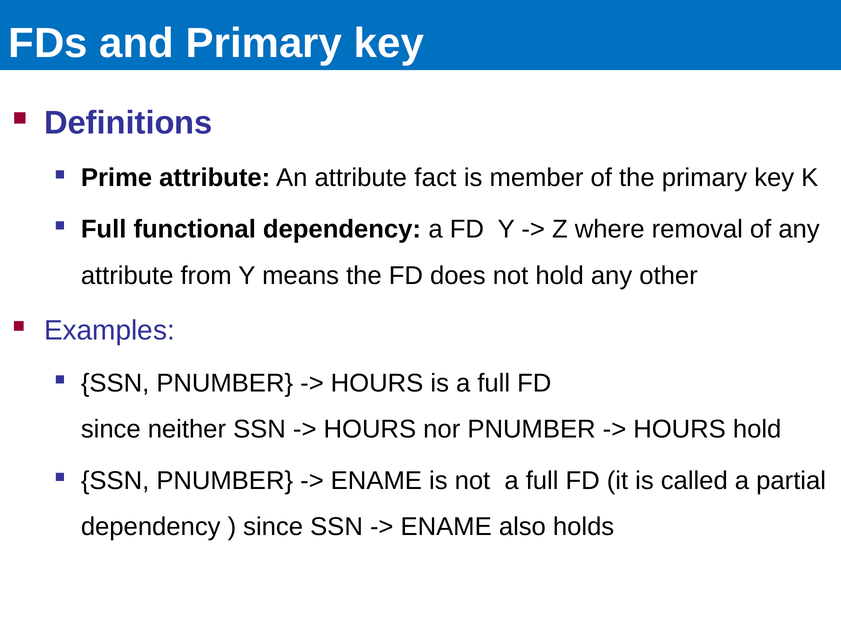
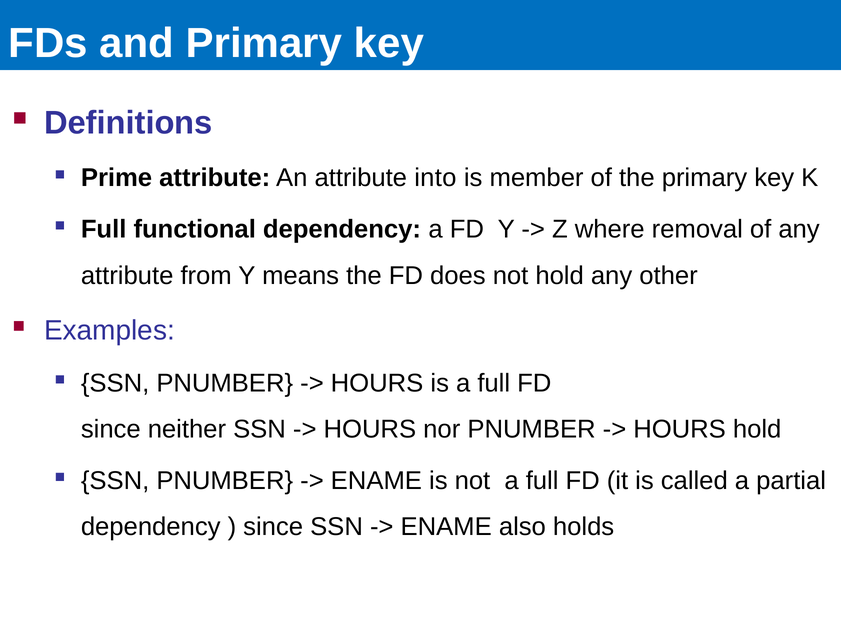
fact: fact -> into (435, 178)
